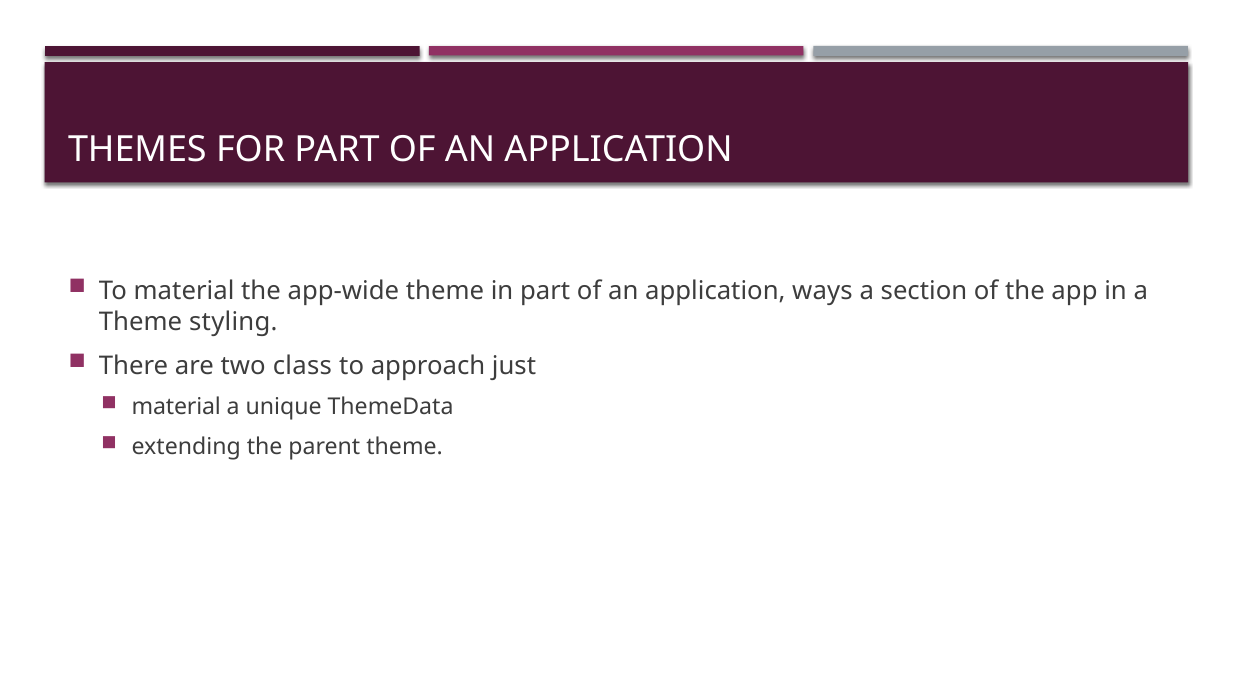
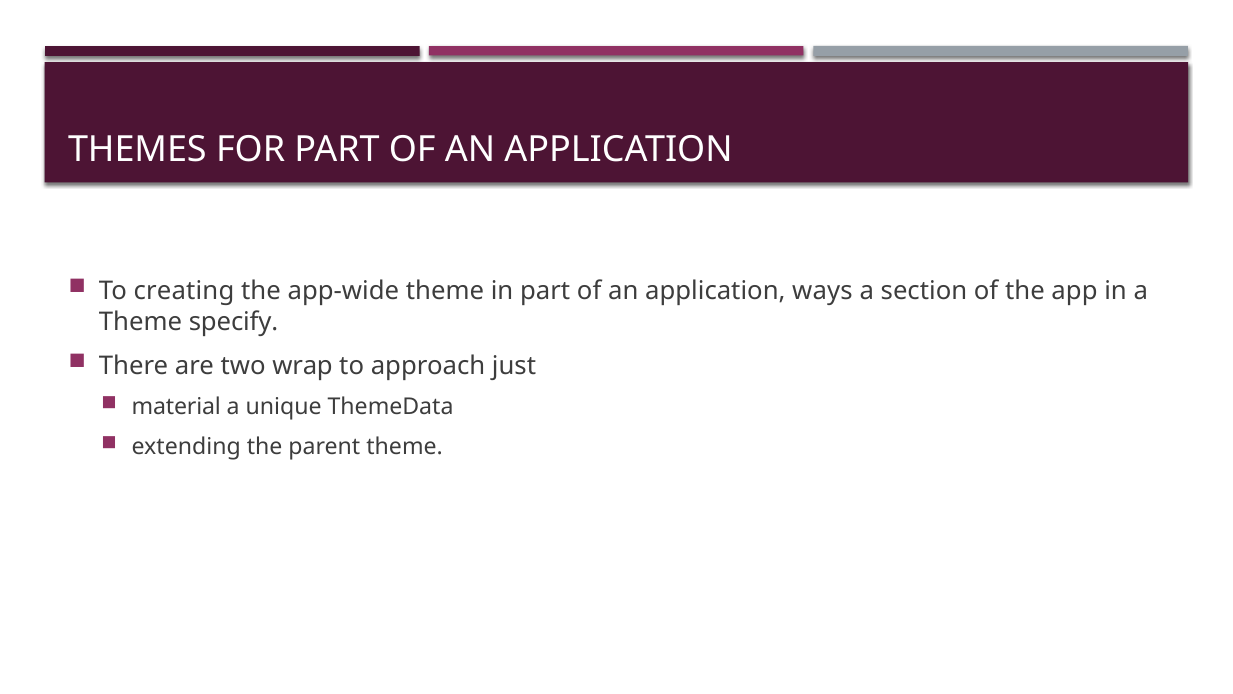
To material: material -> creating (184, 291)
styling: styling -> specify (234, 322)
class: class -> wrap (303, 365)
